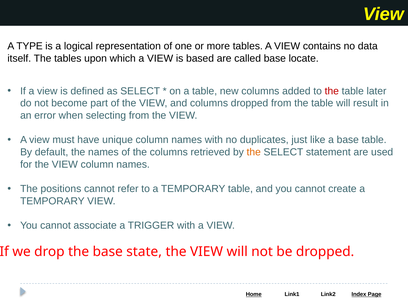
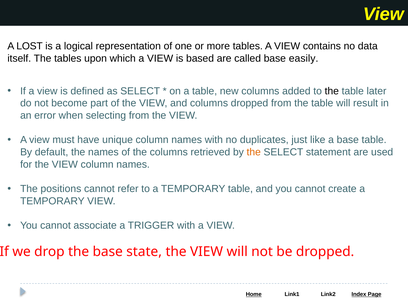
TYPE: TYPE -> LOST (30, 46)
locate: locate -> easily (304, 58)
the colour: red -> black (332, 91)
